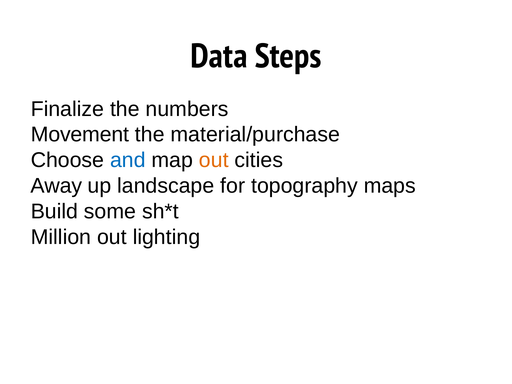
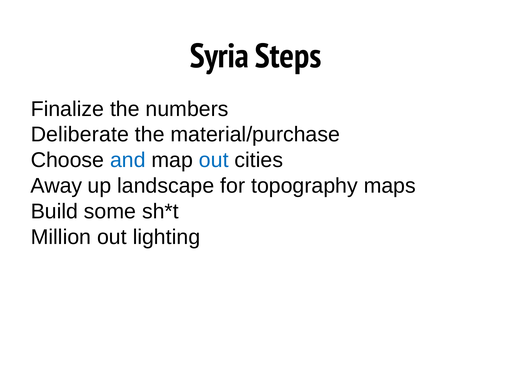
Data: Data -> Syria (219, 56)
Movement: Movement -> Deliberate (80, 135)
out colour: orange -> blue (214, 160)
